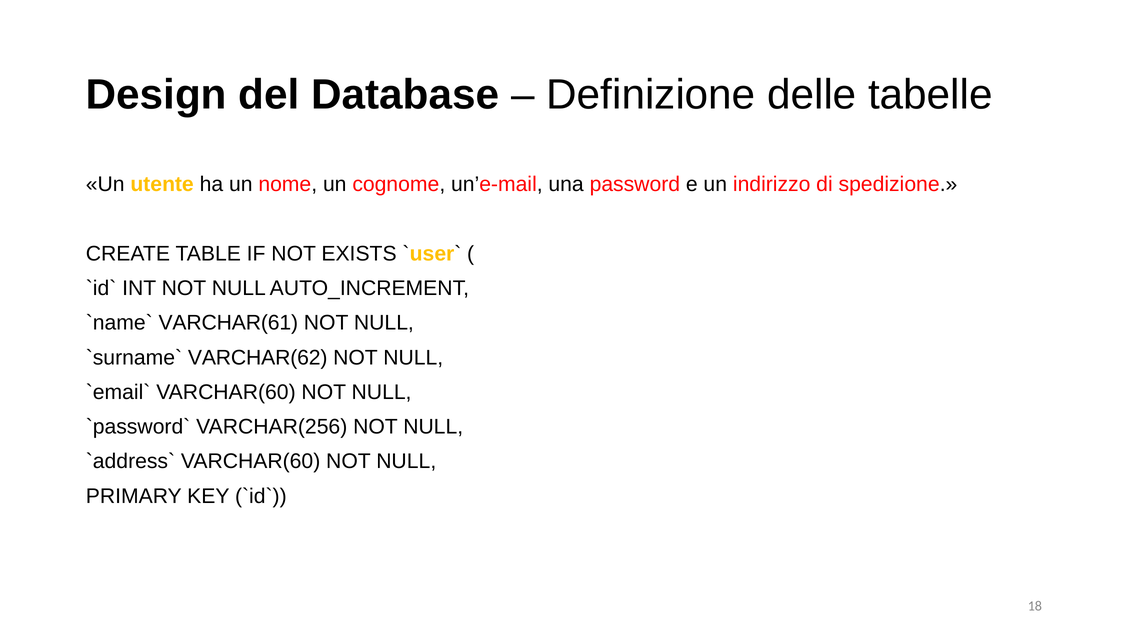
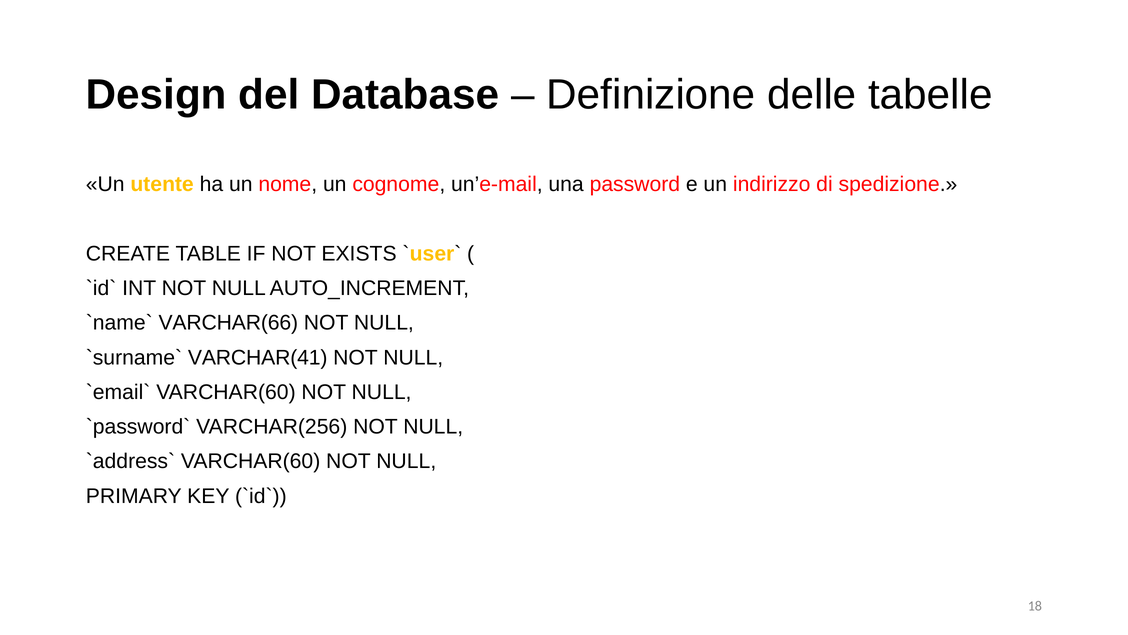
VARCHAR(61: VARCHAR(61 -> VARCHAR(66 (228, 323)
VARCHAR(62: VARCHAR(62 -> VARCHAR(41 (258, 357)
